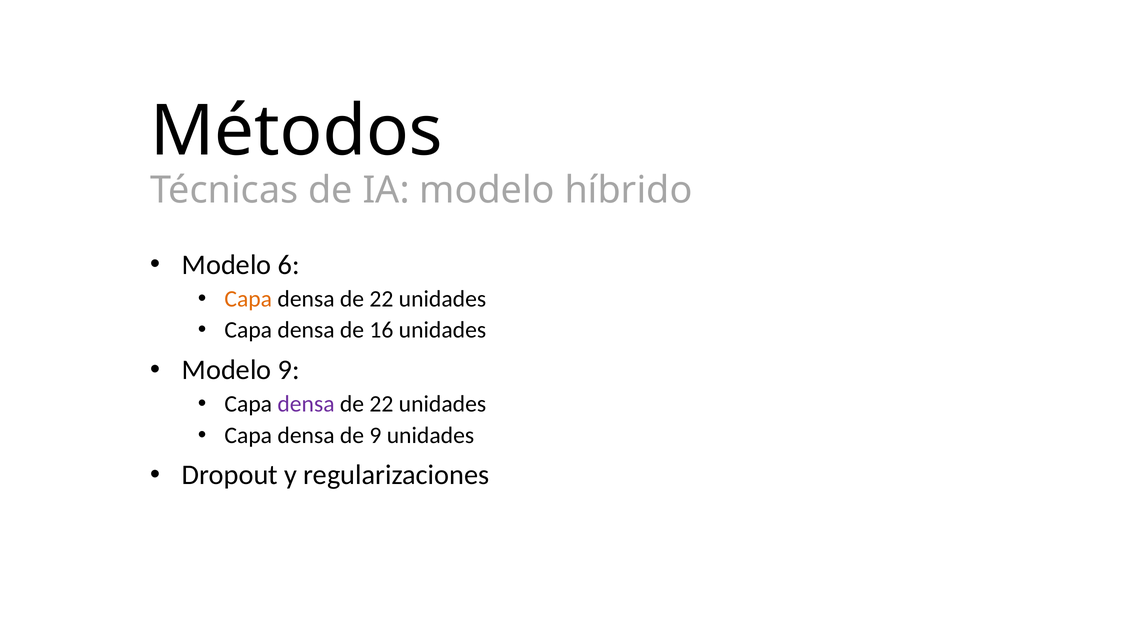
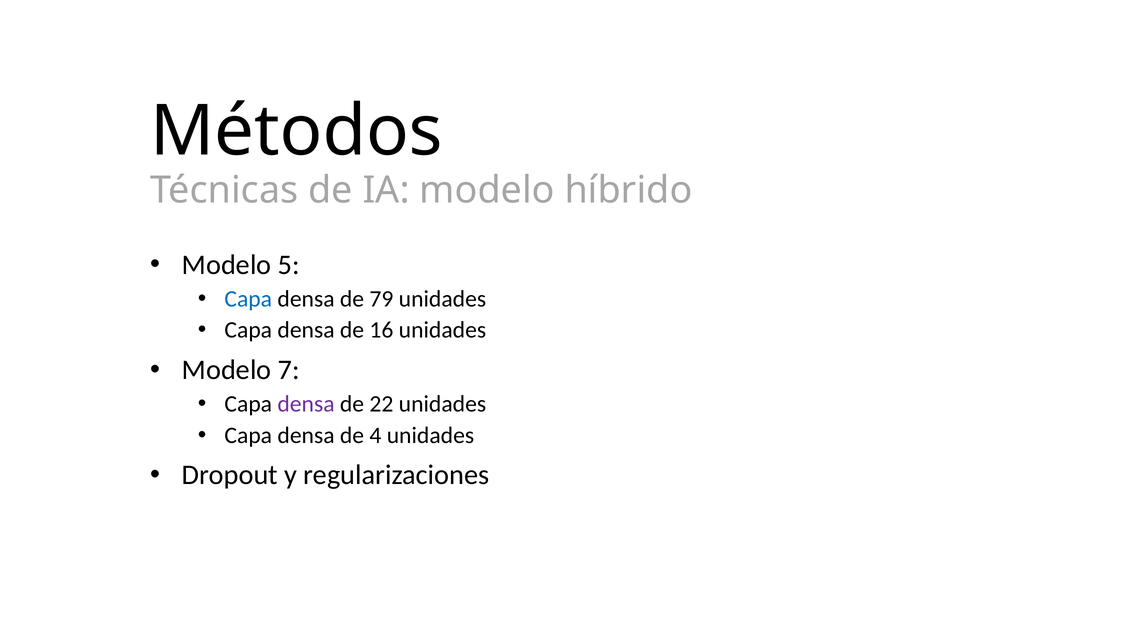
6: 6 -> 5 (289, 265)
Capa colour: orange -> blue (248, 299)
22: 22 -> 79 (381, 299)
Modelo 9: 9 -> 7 (289, 370)
de 9: 9 -> 4 (375, 436)
